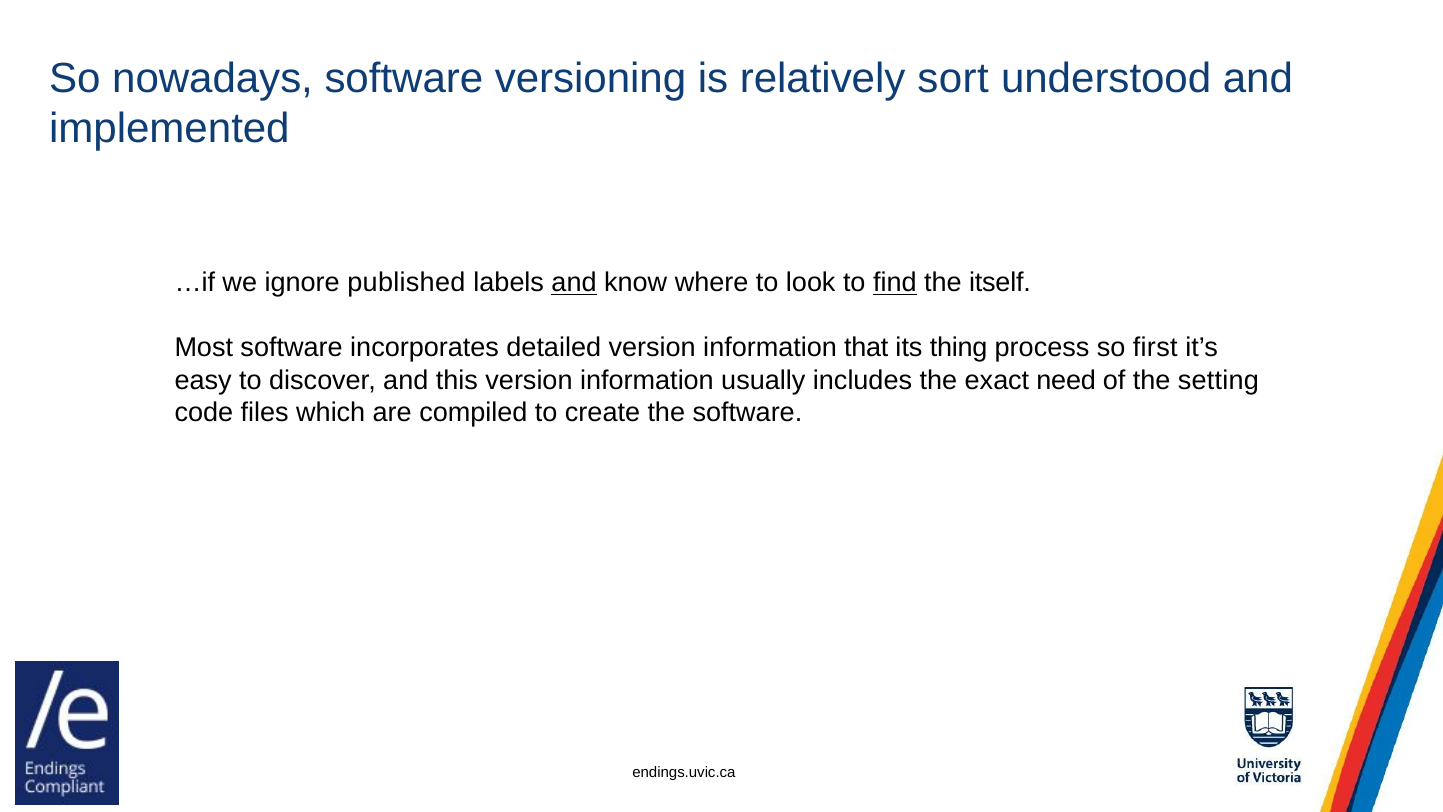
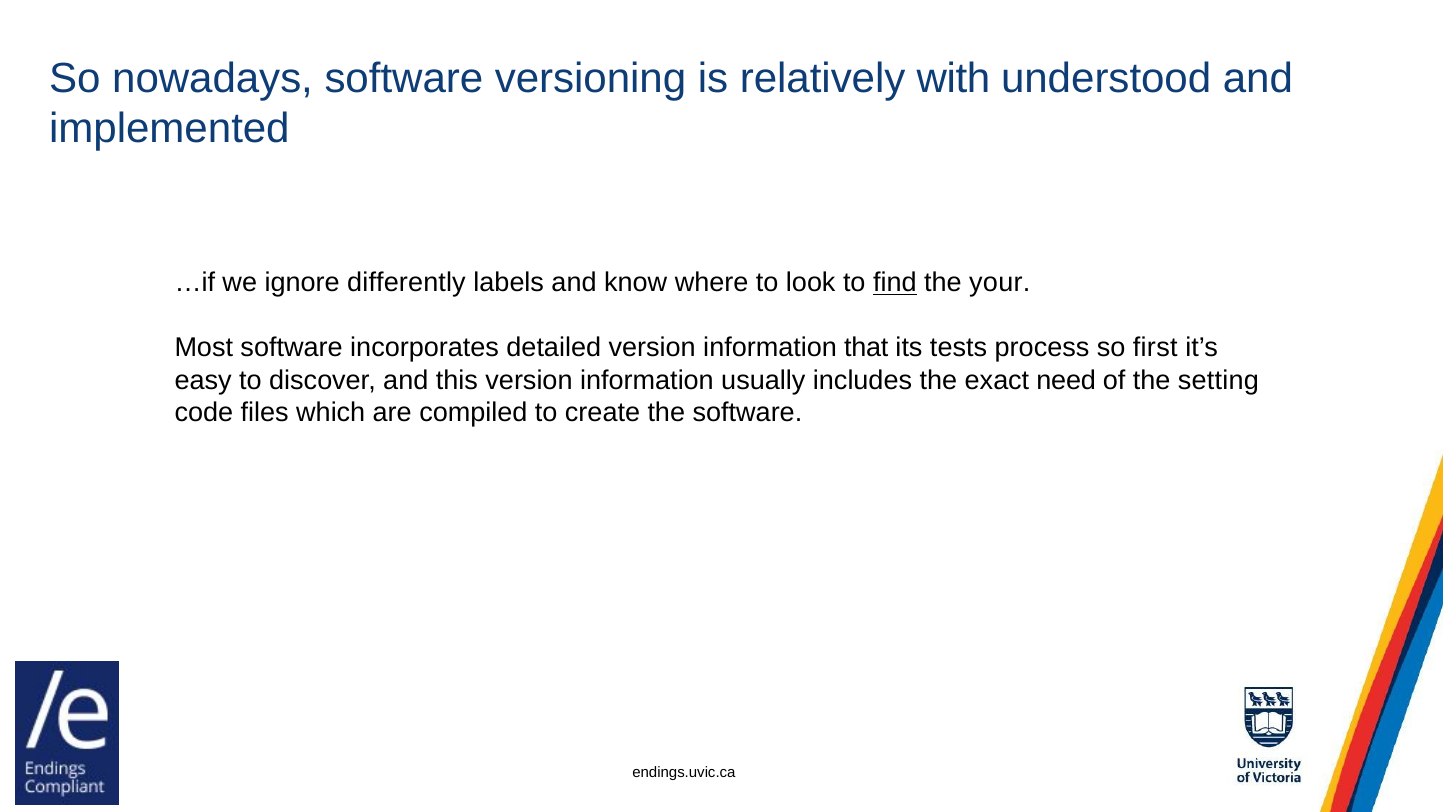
sort: sort -> with (953, 79)
published: published -> differently (406, 283)
and underline: present -> none (574, 283)
itself: itself -> your (1000, 283)
thing: thing -> tests (959, 348)
